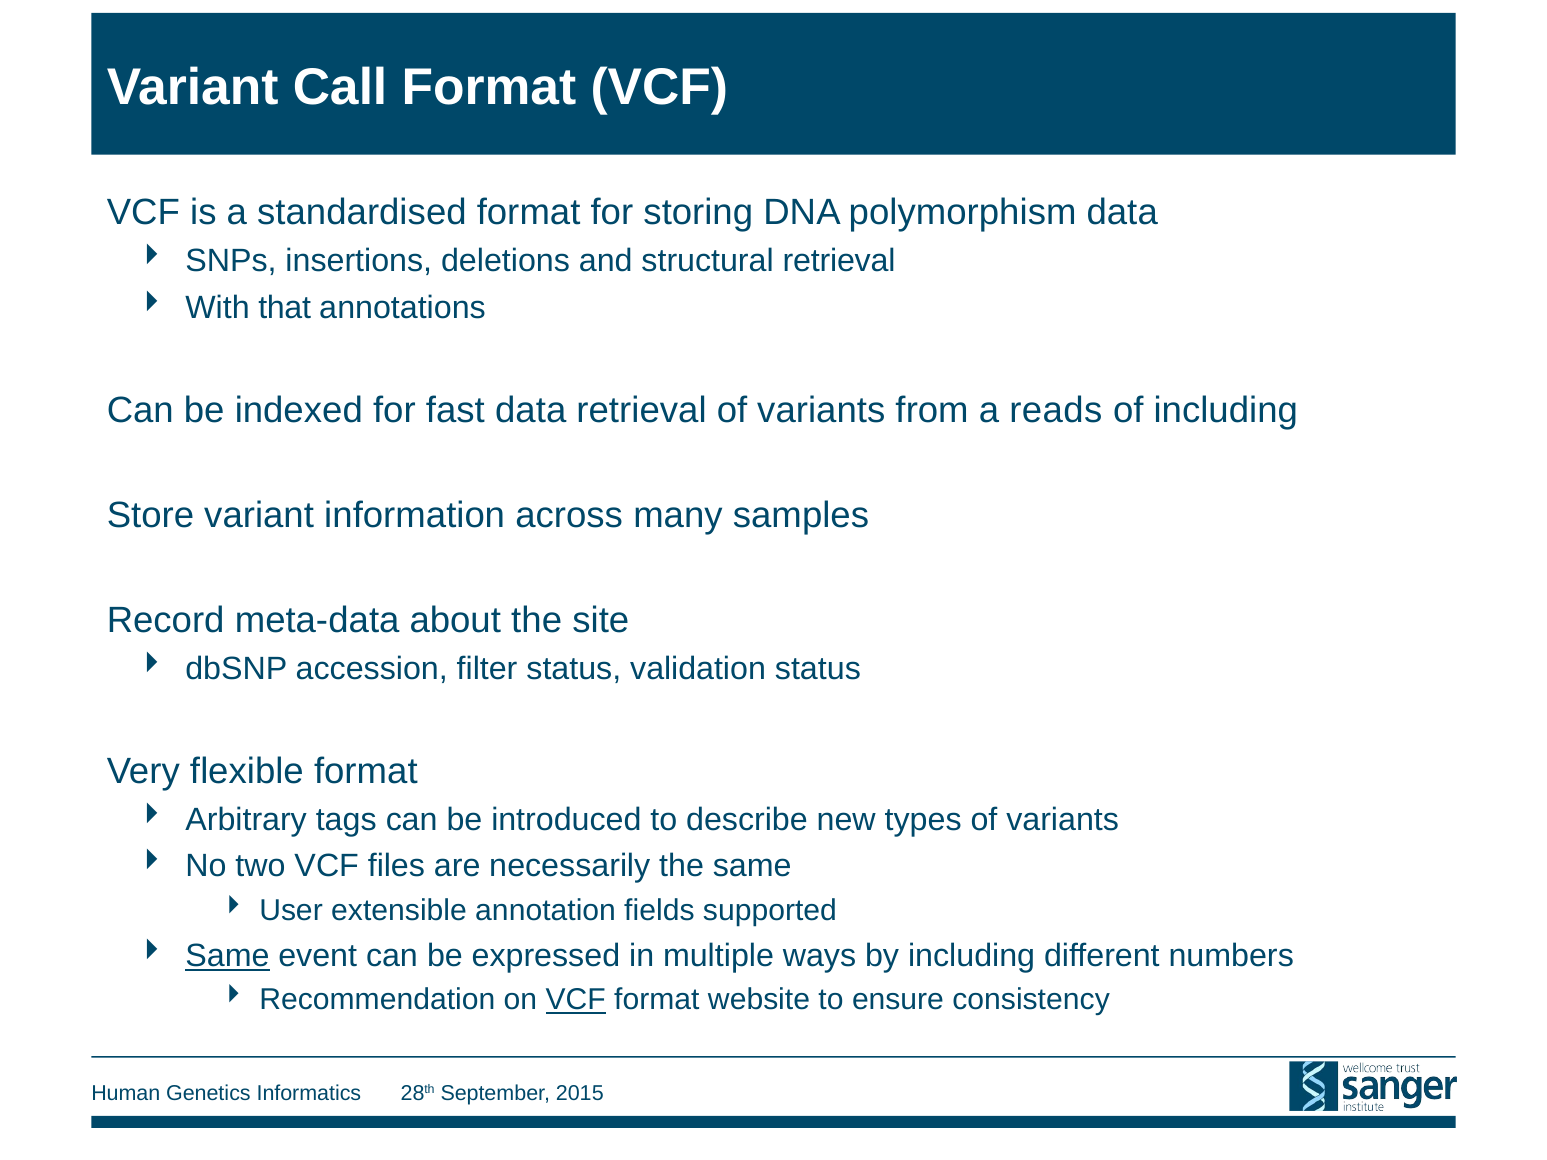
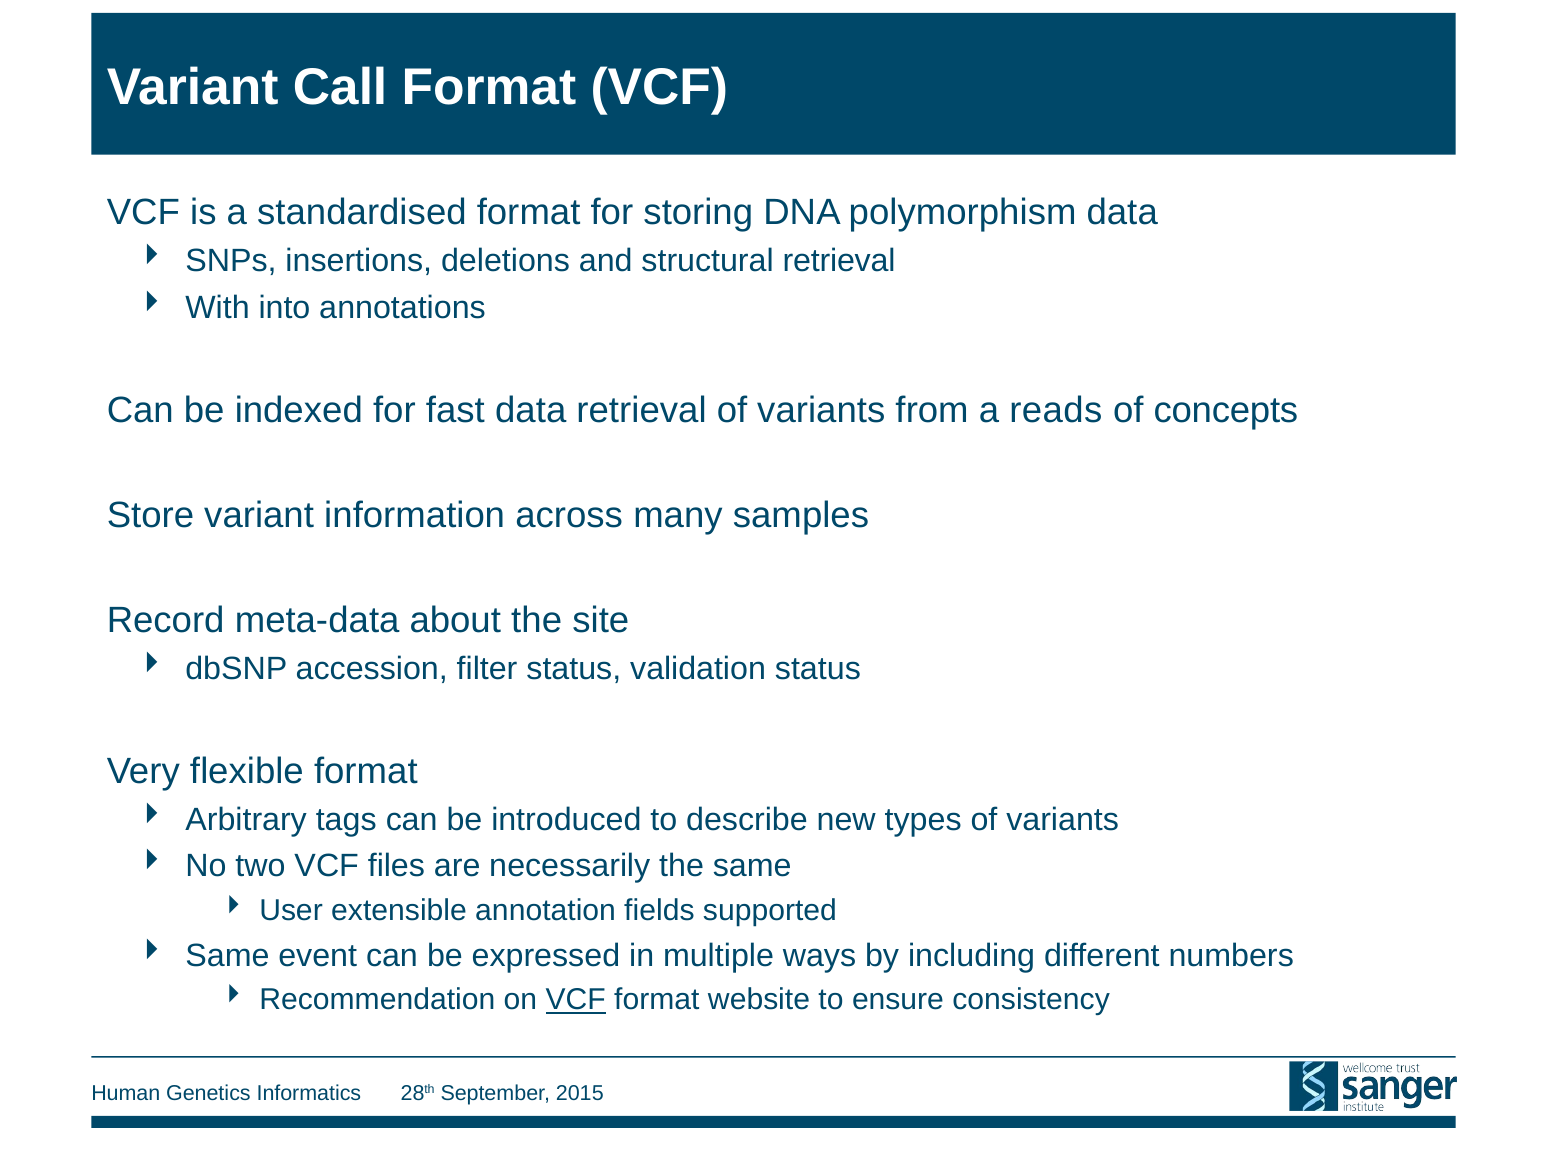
that: that -> into (284, 308)
of including: including -> concepts (1226, 410)
Same underline: present -> none (228, 956)
